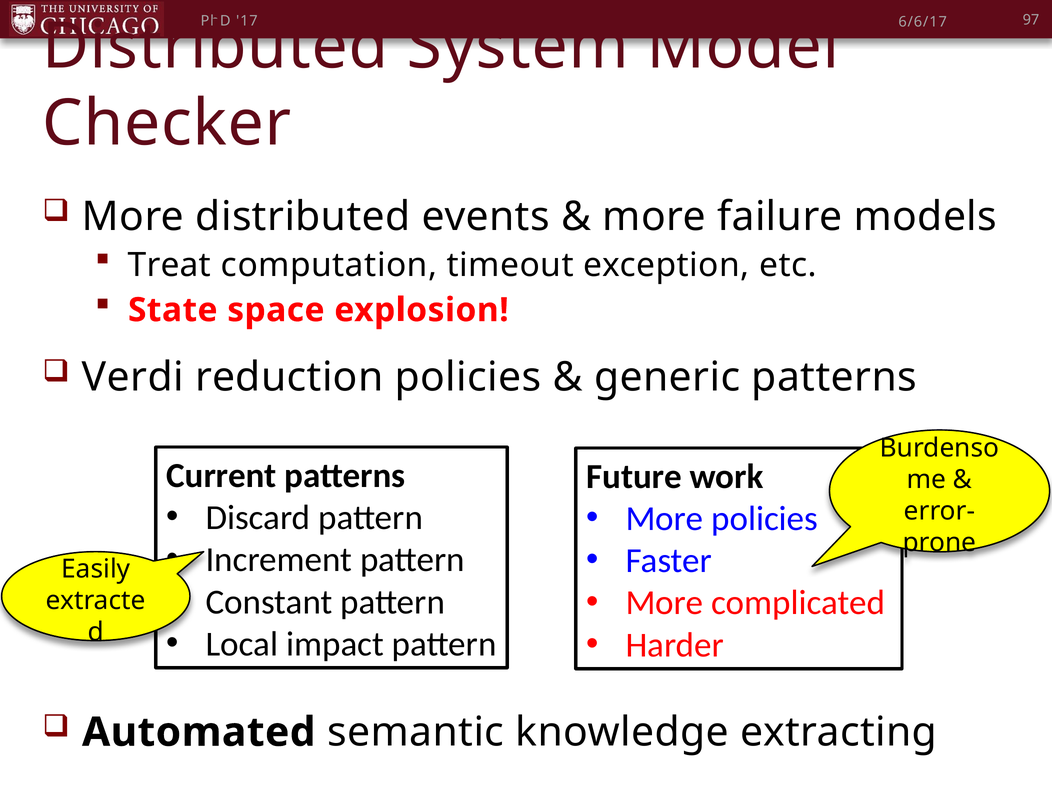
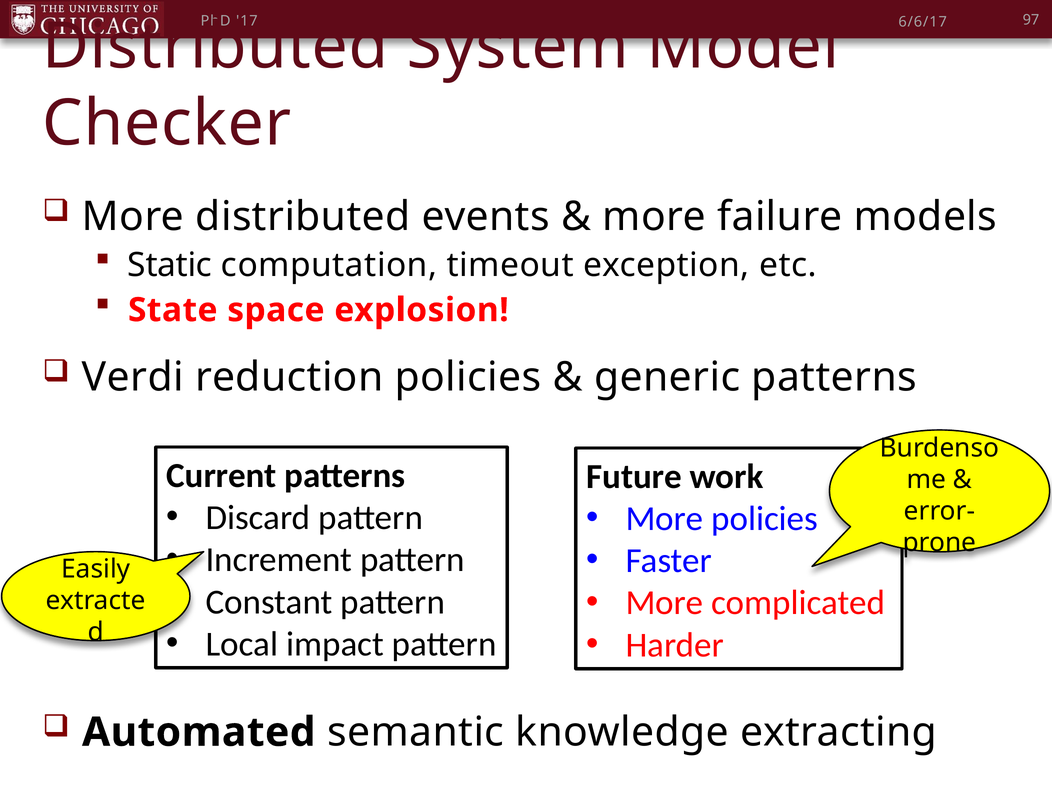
Treat: Treat -> Static (170, 265)
